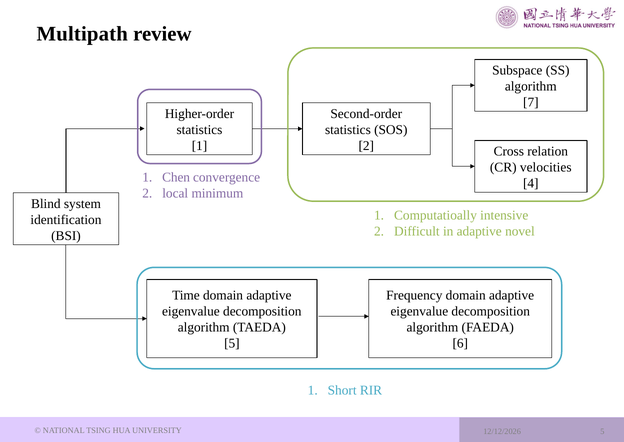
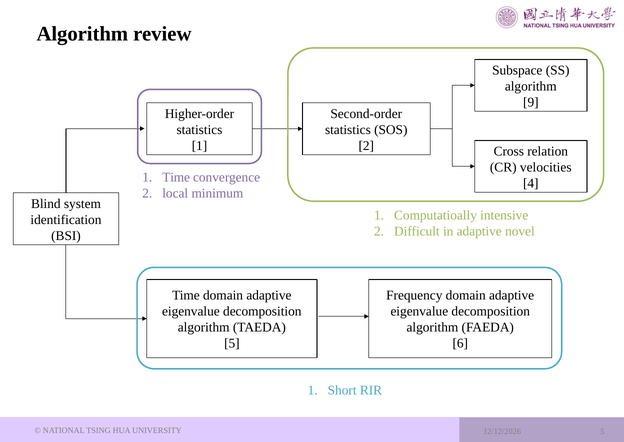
Multipath: Multipath -> Algorithm (82, 34)
7: 7 -> 9 (531, 102)
1 Chen: Chen -> Time (176, 177)
